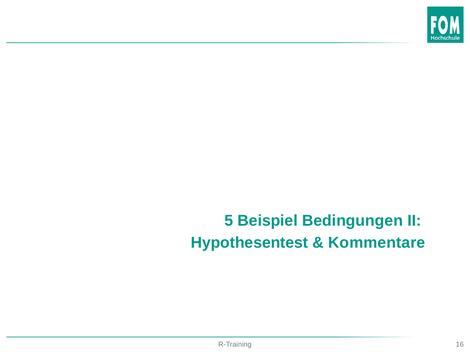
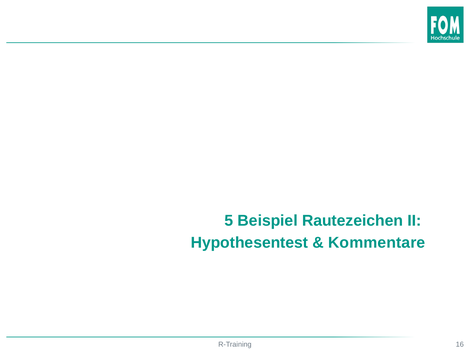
Bedingungen: Bedingungen -> Rautezeichen (353, 221)
